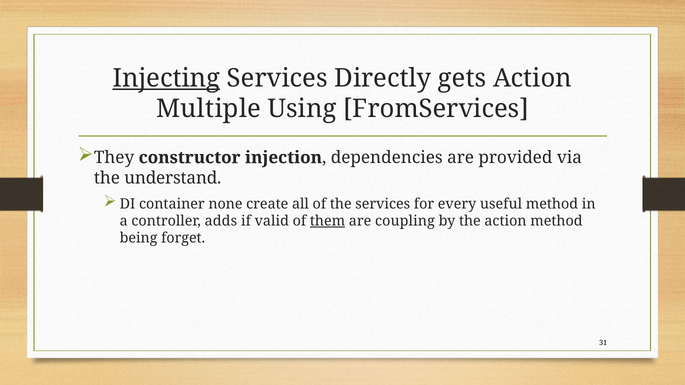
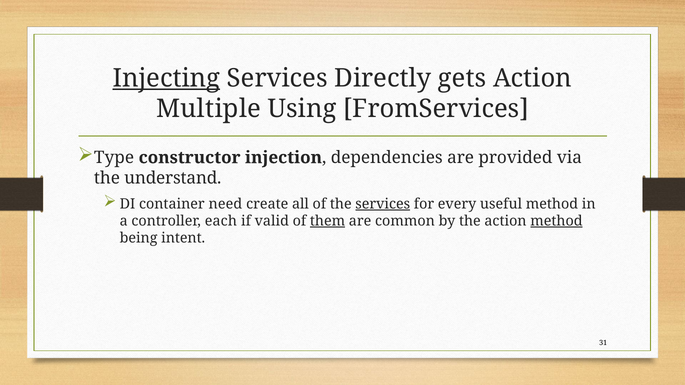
They: They -> Type (114, 158)
none: none -> need (225, 204)
services underline: none -> present (383, 204)
adds: adds -> each (221, 221)
coupling: coupling -> common (405, 221)
method underline: none -> present (556, 221)
forget: forget -> intent (183, 238)
